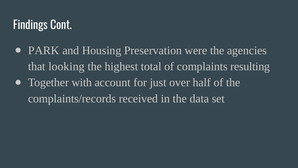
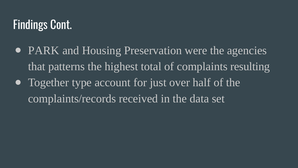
looking: looking -> patterns (67, 66)
with: with -> type (82, 82)
